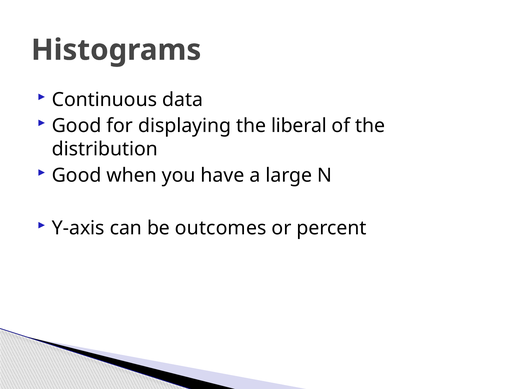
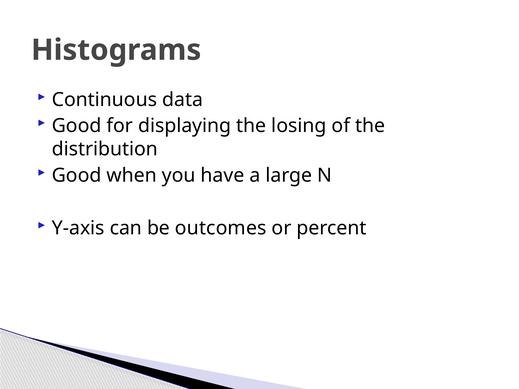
liberal: liberal -> losing (299, 126)
